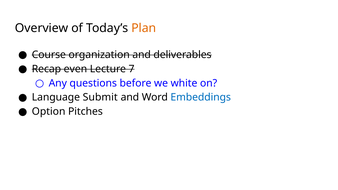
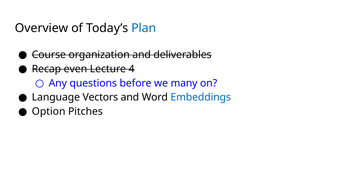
Plan colour: orange -> blue (144, 28)
7: 7 -> 4 (132, 69)
white: white -> many (184, 83)
Submit: Submit -> Vectors (100, 97)
